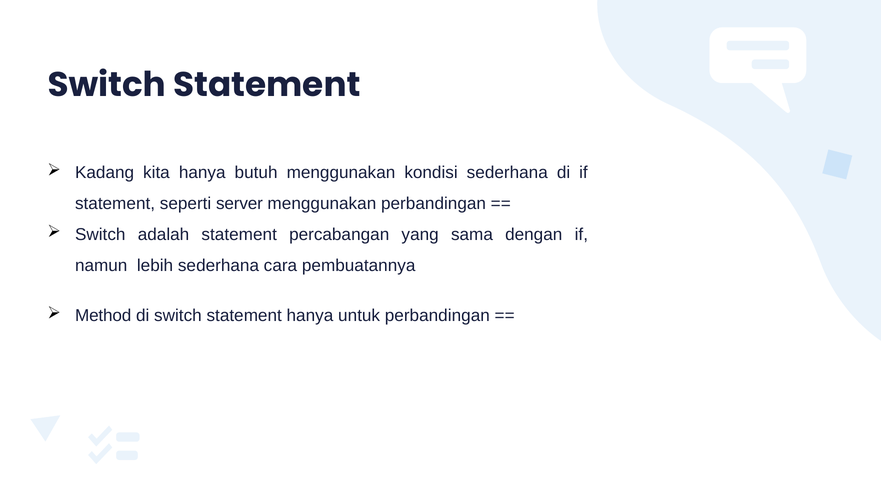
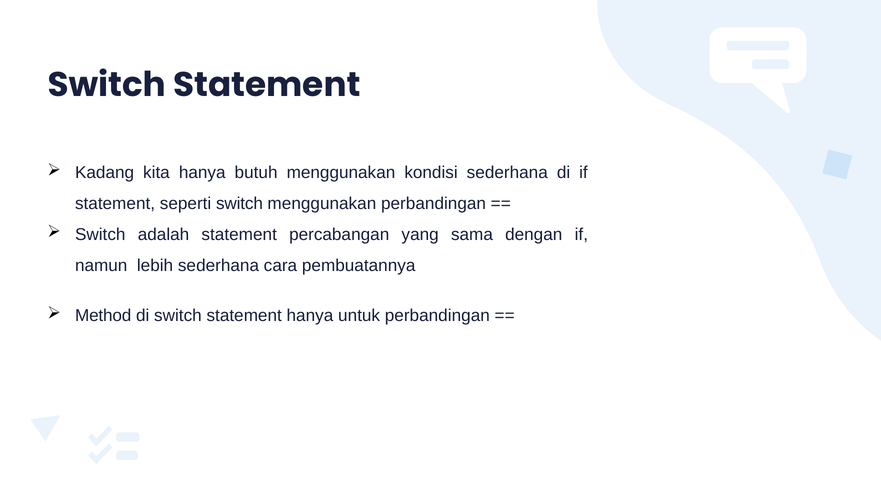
seperti server: server -> switch (239, 203)
